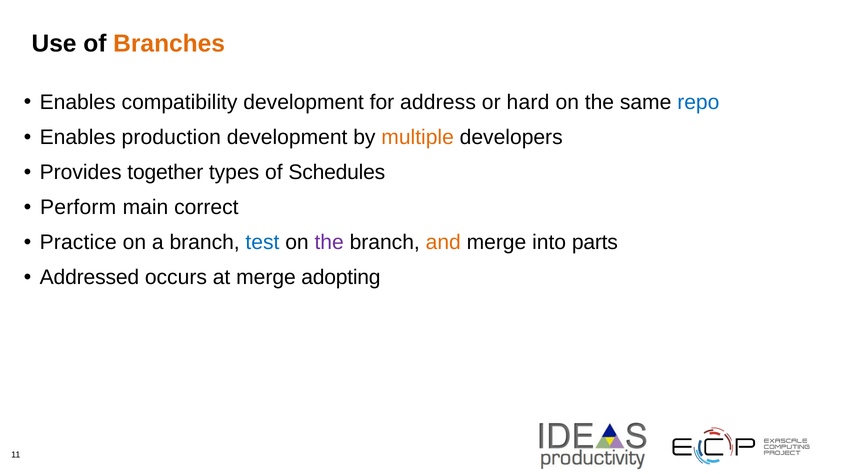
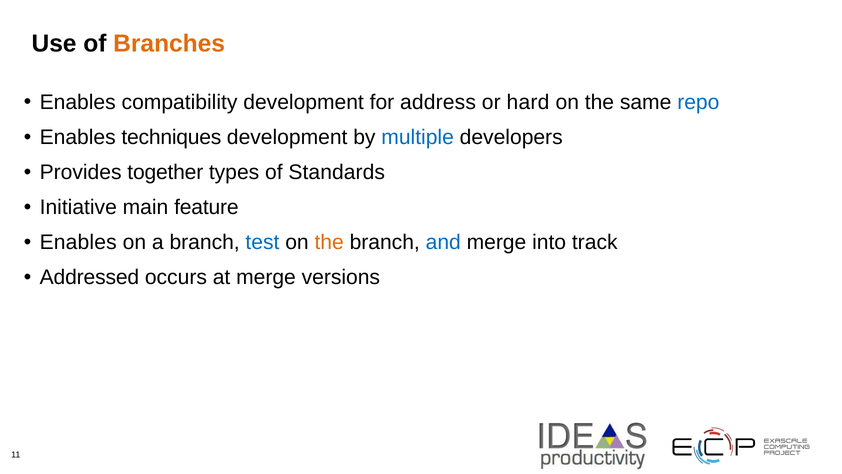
production: production -> techniques (171, 137)
multiple colour: orange -> blue (418, 137)
Schedules: Schedules -> Standards (337, 172)
Perform: Perform -> Initiative (78, 207)
correct: correct -> feature (206, 207)
Practice: Practice -> Enables (78, 242)
the colour: purple -> orange (329, 242)
and colour: orange -> blue (443, 242)
parts: parts -> track (595, 242)
adopting: adopting -> versions (341, 277)
